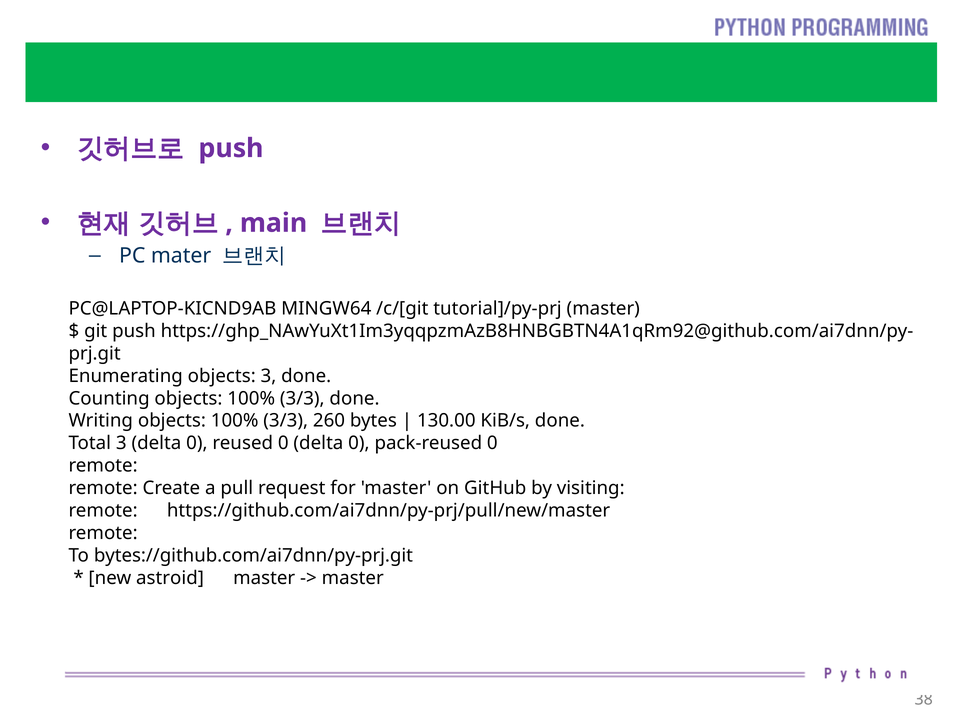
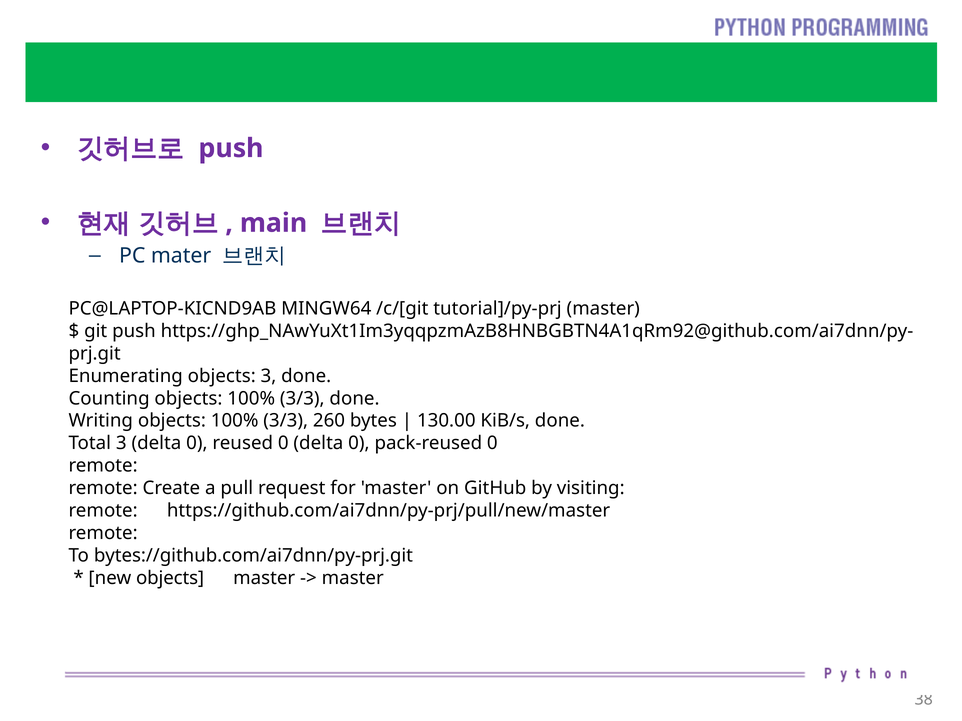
new astroid: astroid -> objects (170, 578)
